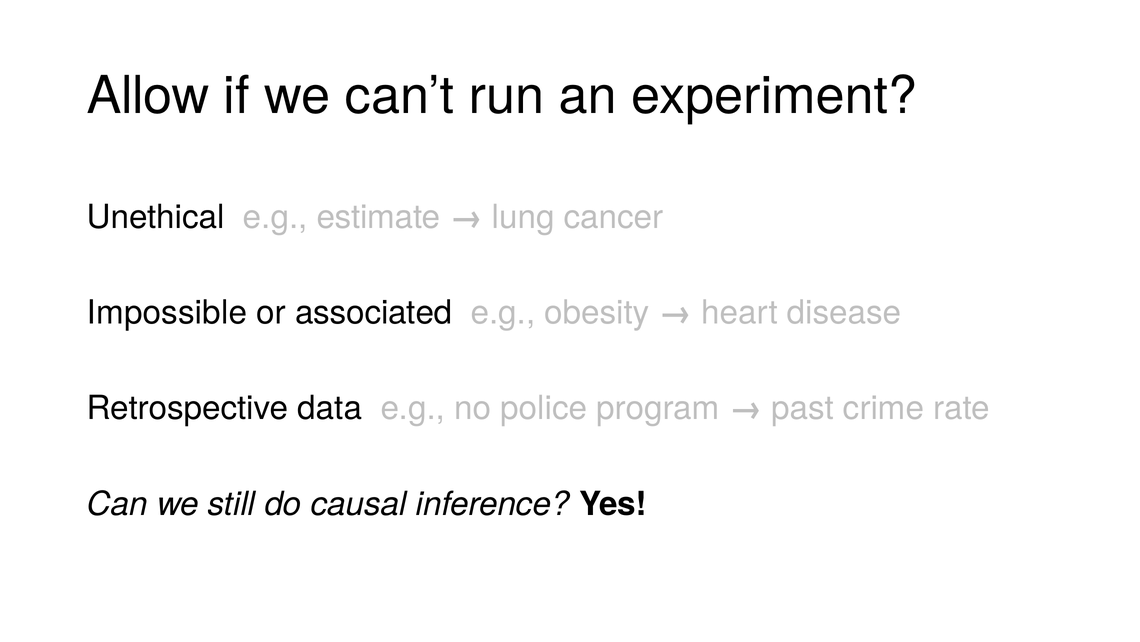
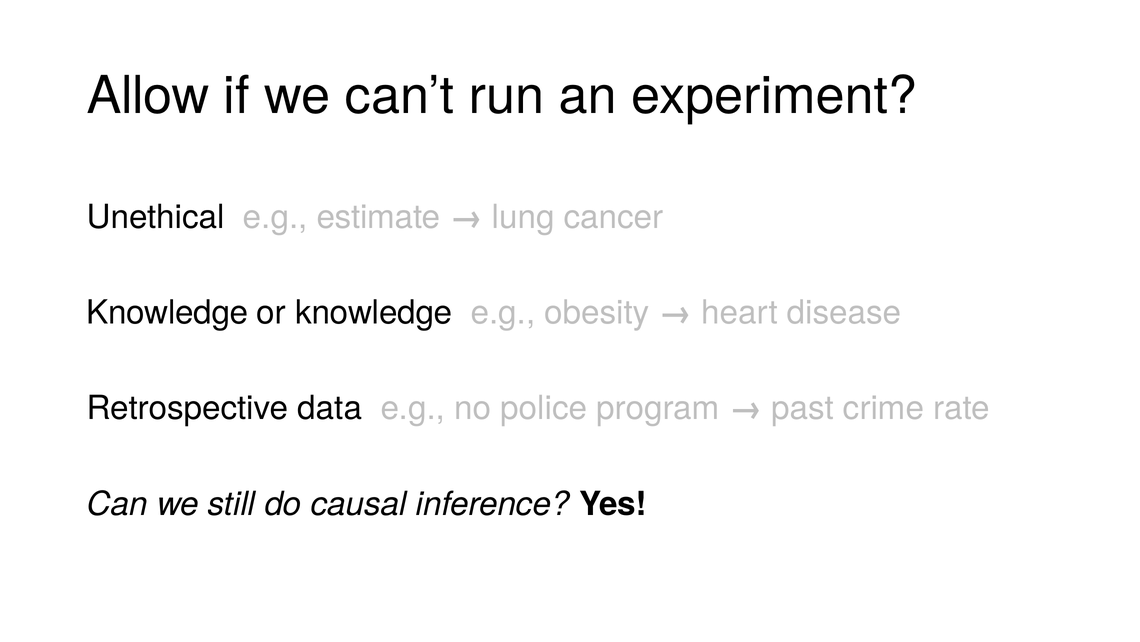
Impossible: Impossible -> Knowledge (167, 312)
or associated: associated -> knowledge (374, 312)
